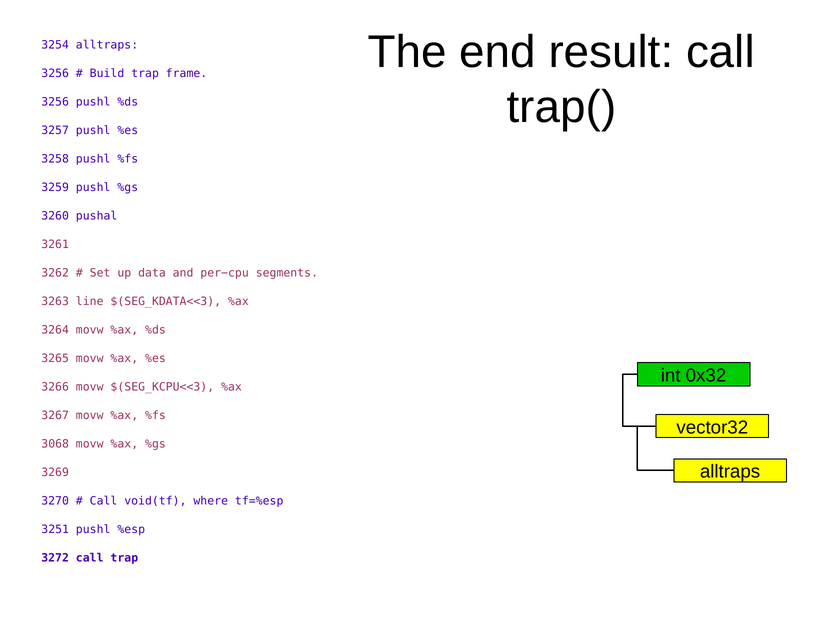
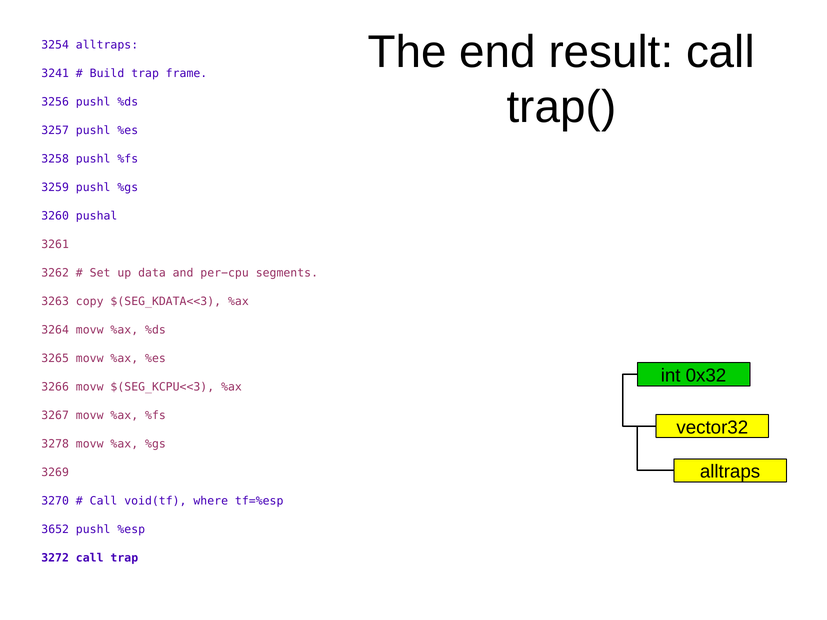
3256: 3256 -> 3241 (55, 74)
line: line -> copy (90, 302)
3068: 3068 -> 3278 (55, 444)
3251: 3251 -> 3652 (55, 530)
